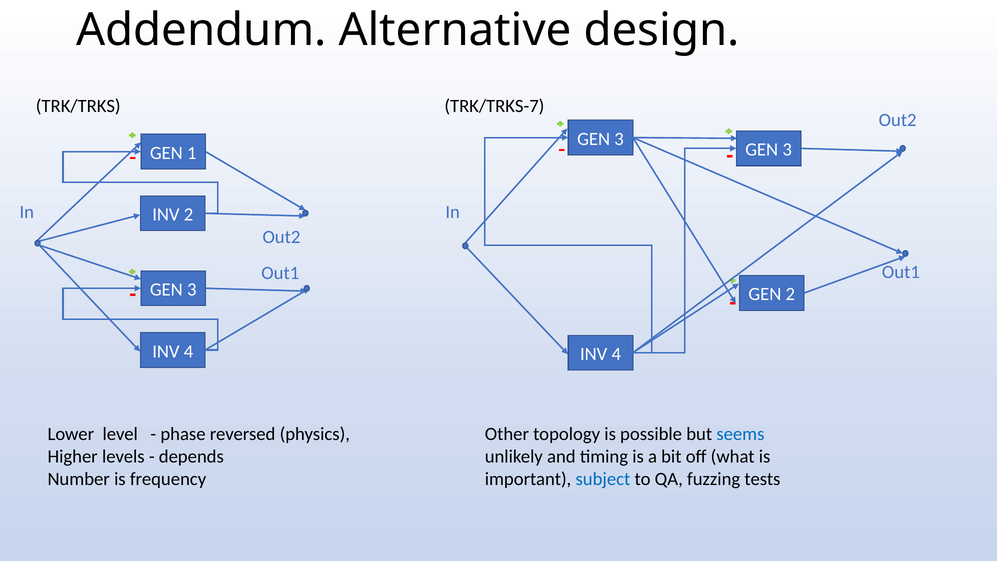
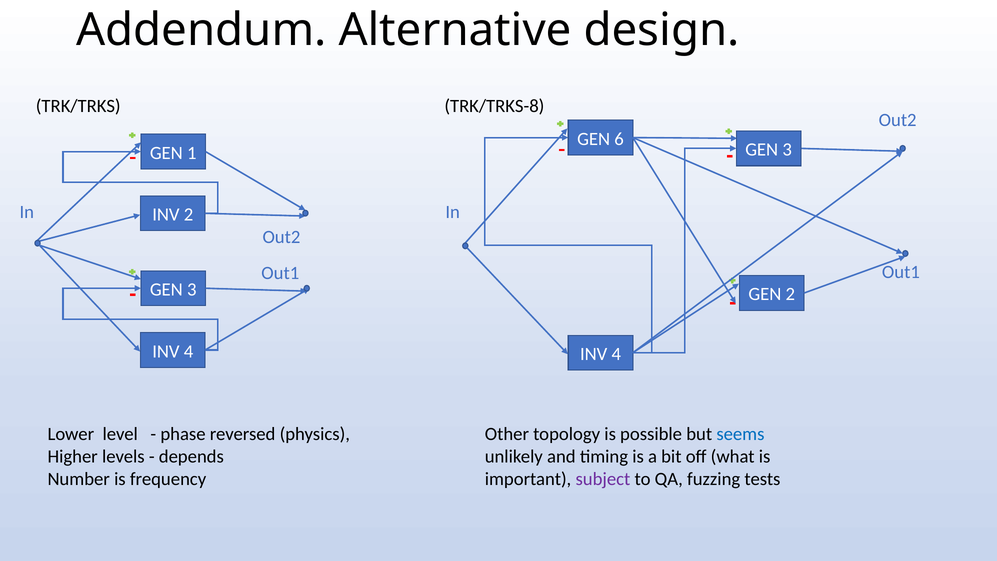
TRK/TRKS-7: TRK/TRKS-7 -> TRK/TRKS-8 (494, 106)
3: 3 -> 6 (619, 139)
subject colour: blue -> purple (603, 479)
